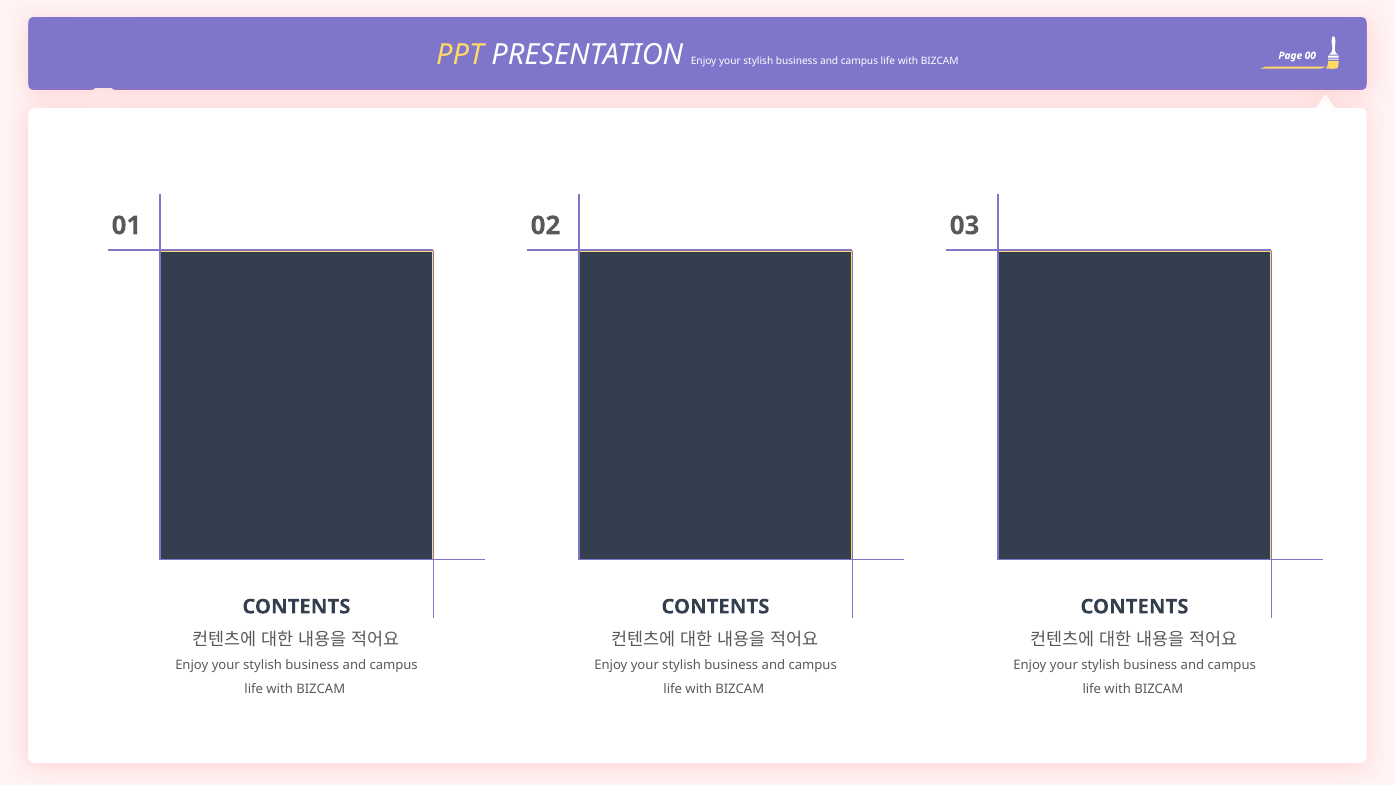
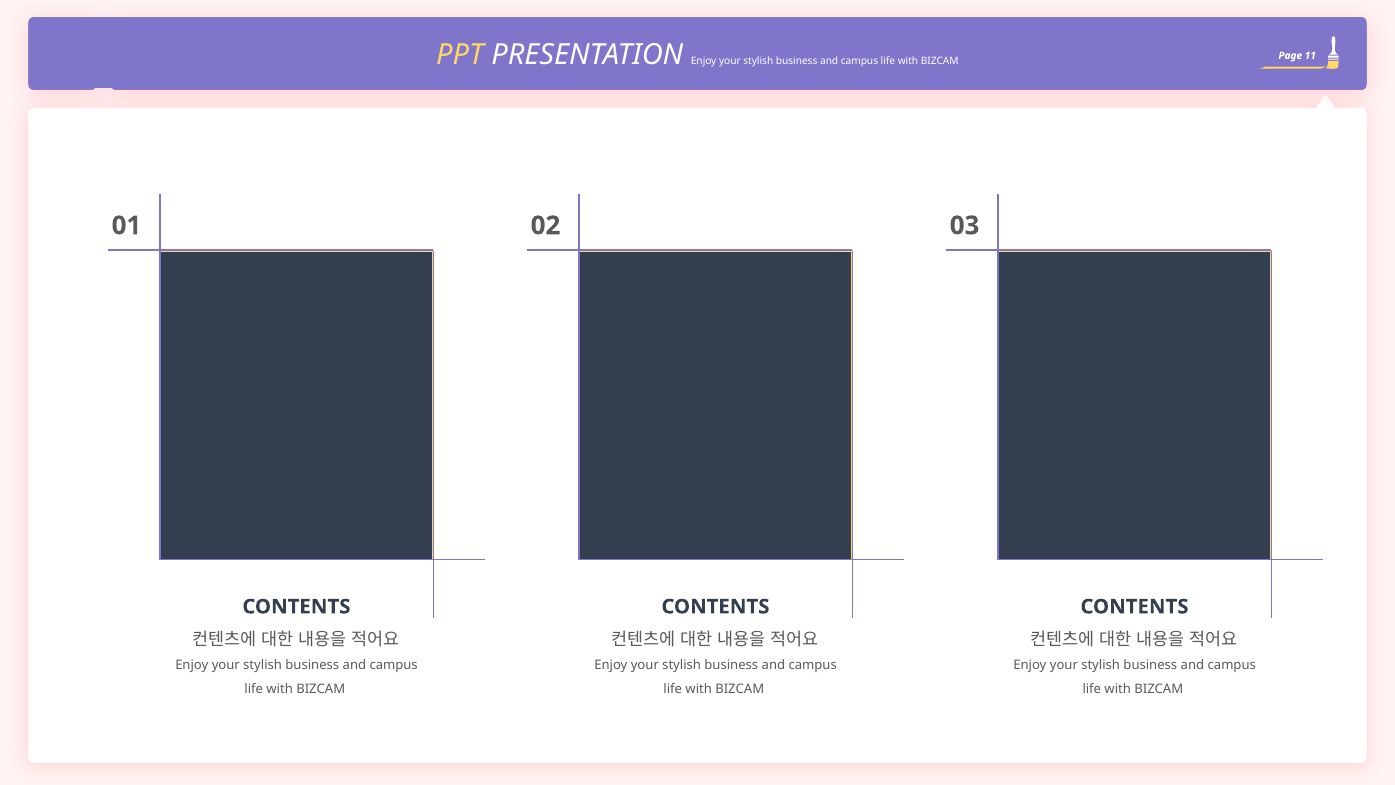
00: 00 -> 11 (1310, 56)
